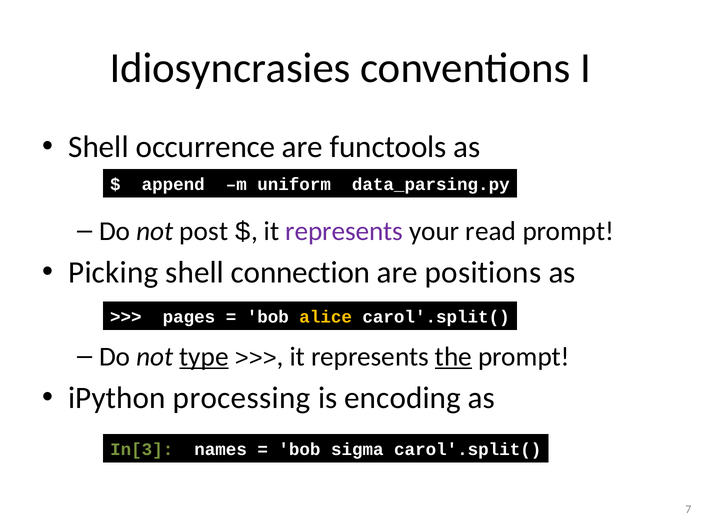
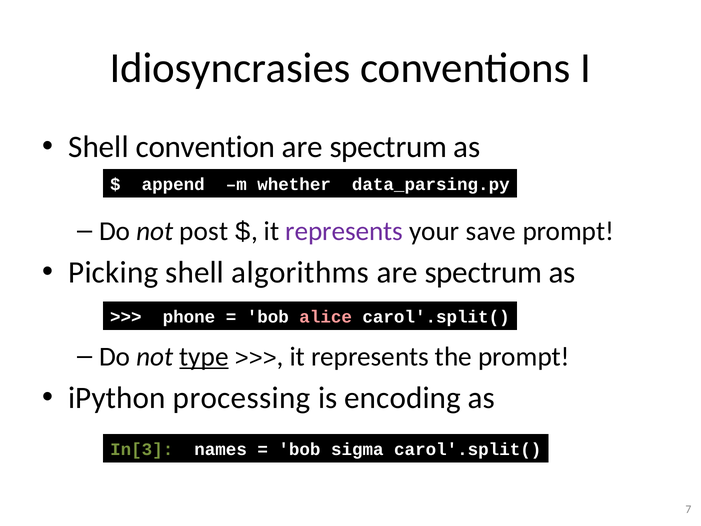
occurrence: occurrence -> convention (206, 147)
functools: functools -> spectrum (388, 147)
uniform: uniform -> whether (294, 184)
read: read -> save (491, 231)
connection: connection -> algorithms (300, 273)
positions: positions -> spectrum (483, 273)
pages: pages -> phone (189, 317)
alice colour: yellow -> pink (326, 317)
the underline: present -> none (453, 356)
